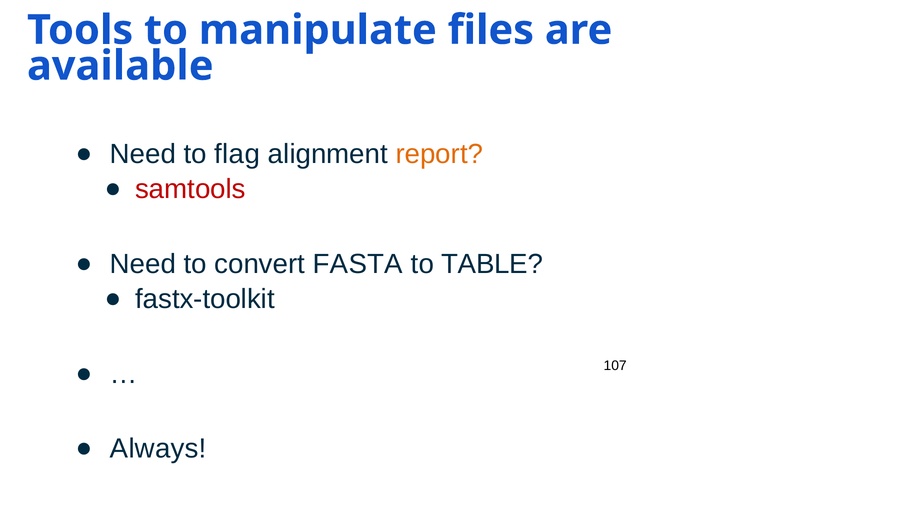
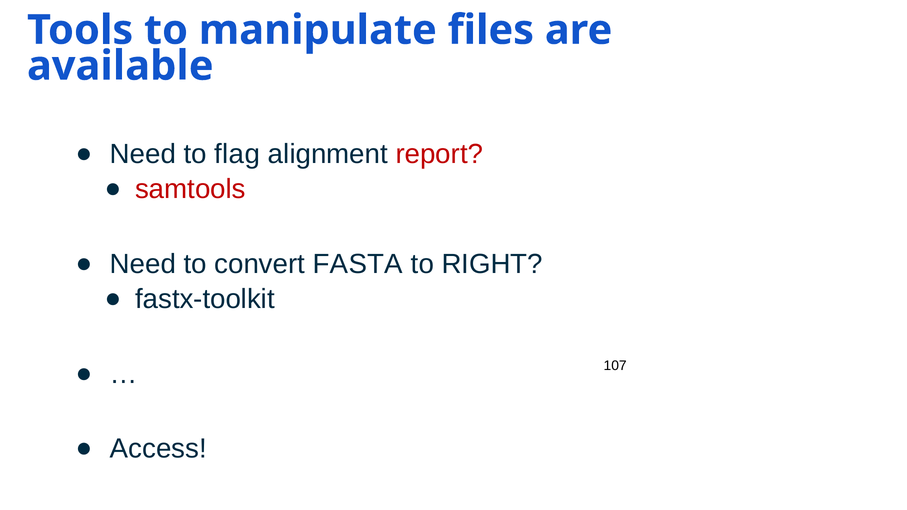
report colour: orange -> red (439, 154)
TABLE: TABLE -> RIGHT (492, 264)
Always: Always -> Access (158, 449)
